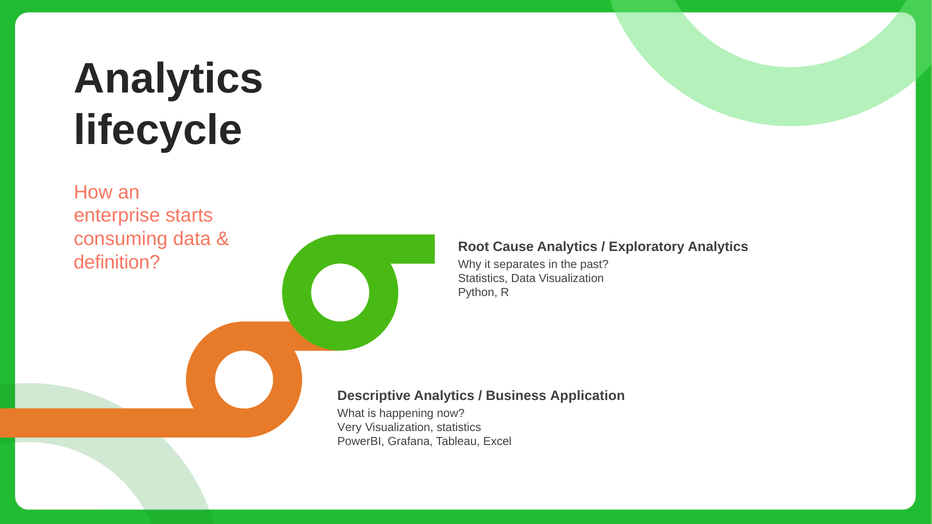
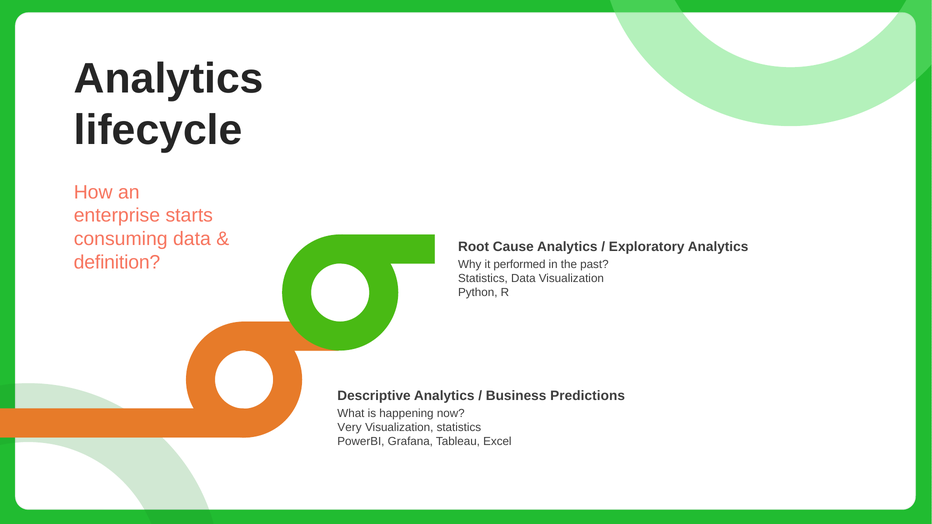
separates: separates -> performed (519, 265)
Application: Application -> Predictions (588, 396)
